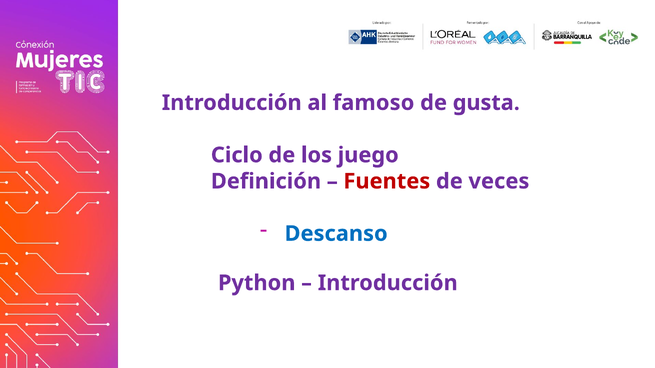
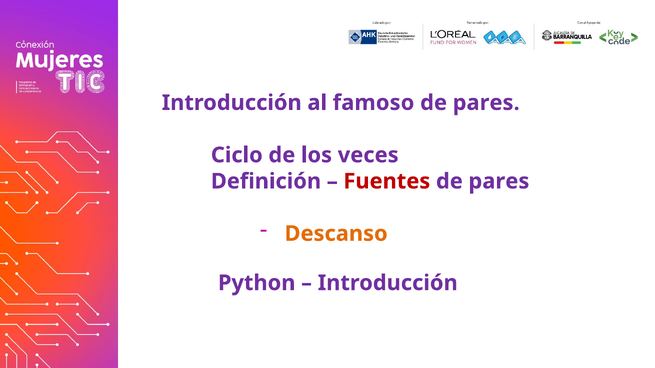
gusta: gusta -> pares (486, 103)
juego: juego -> veces (368, 155)
veces: veces -> pares (499, 181)
Descanso colour: blue -> orange (336, 234)
